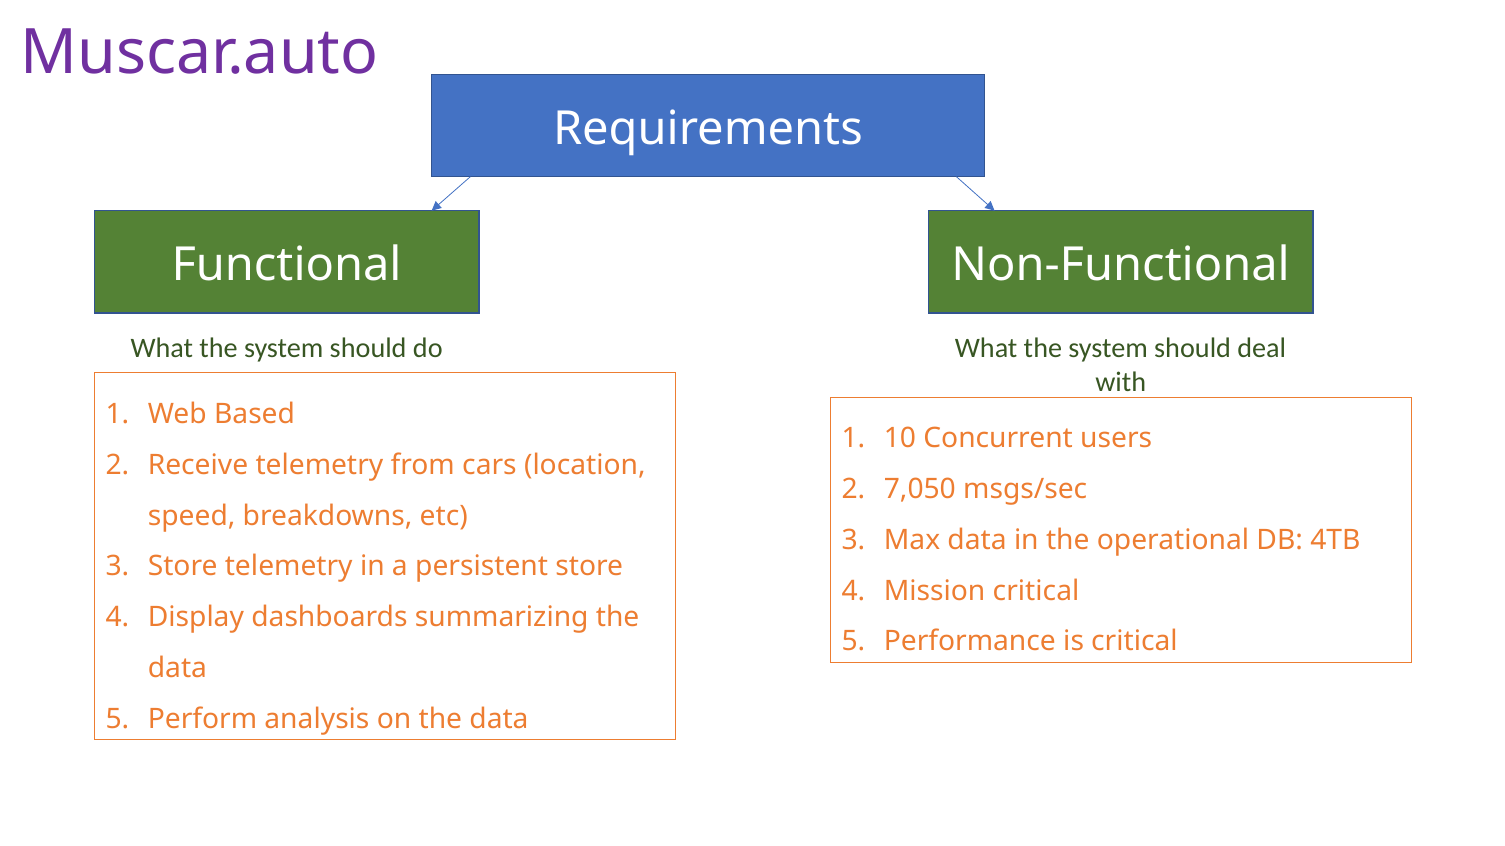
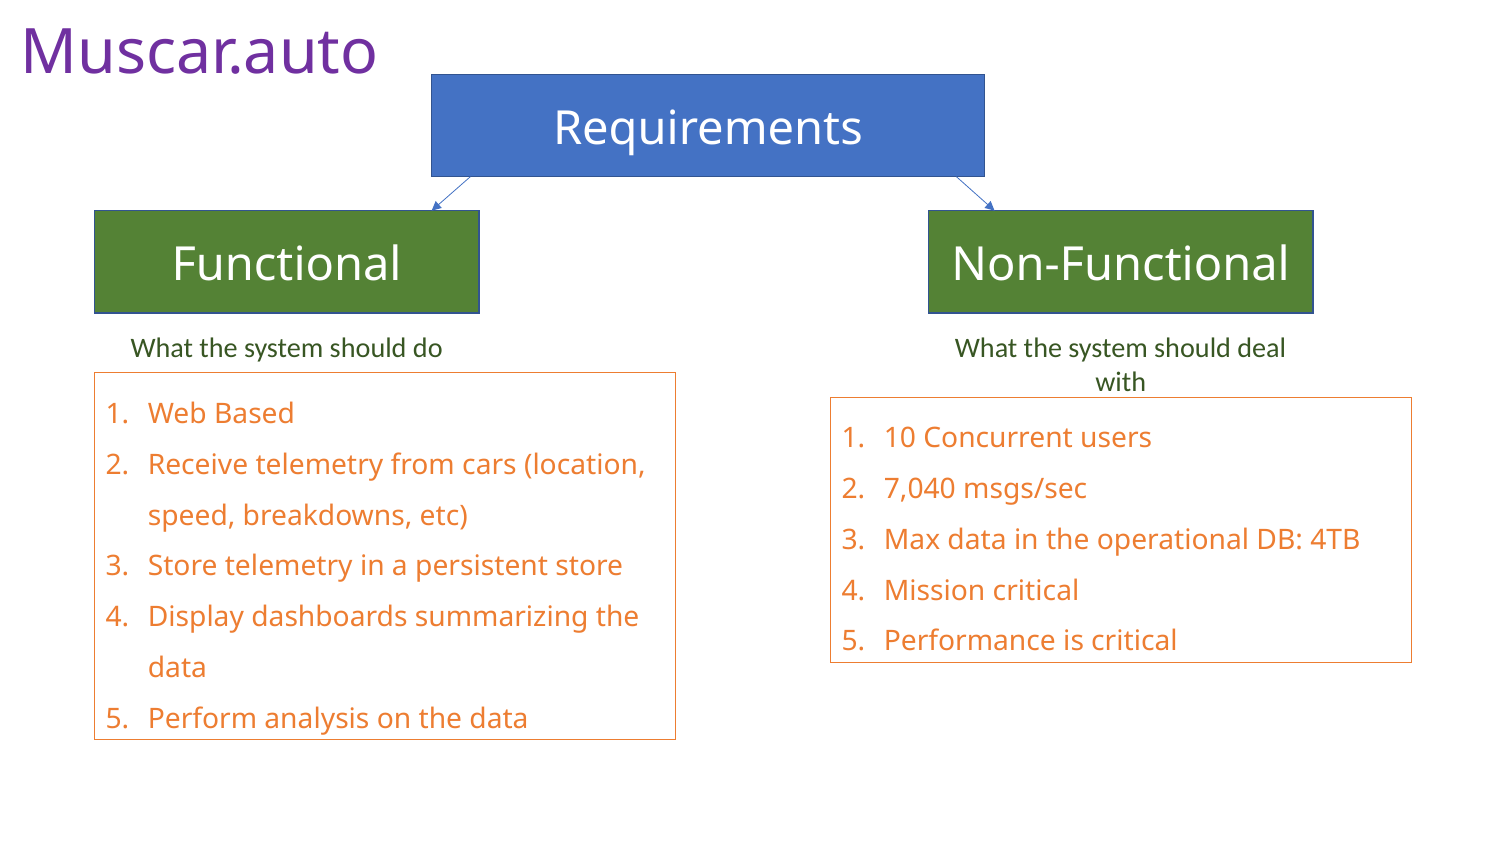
7,050: 7,050 -> 7,040 (920, 490)
